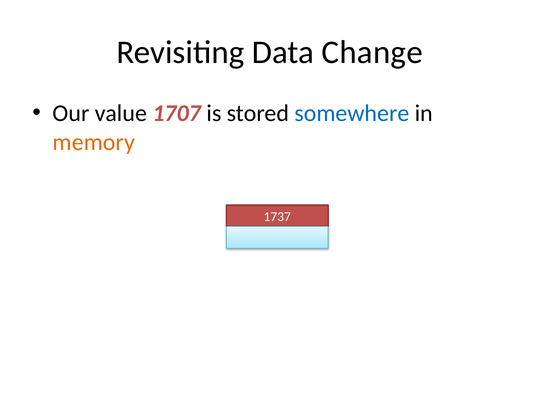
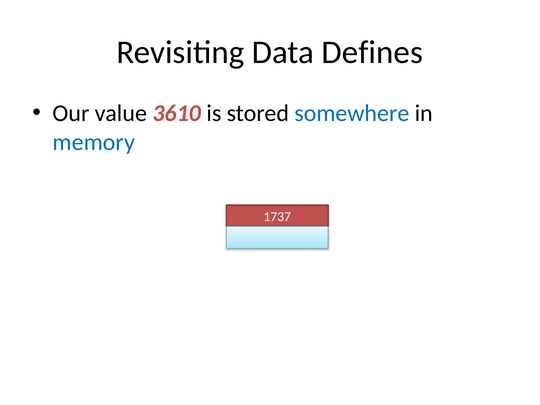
Change: Change -> Defines (372, 52)
1707: 1707 -> 3610 (177, 113)
memory colour: orange -> blue (94, 142)
